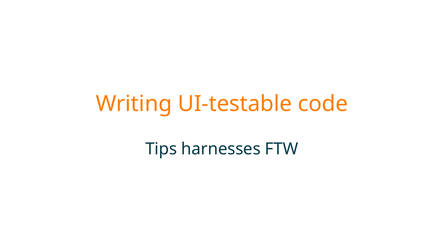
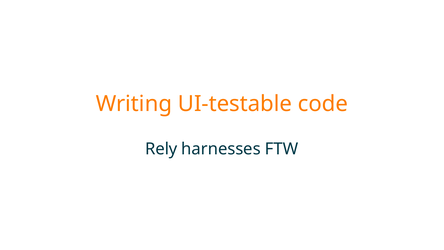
Tips: Tips -> Rely (161, 149)
